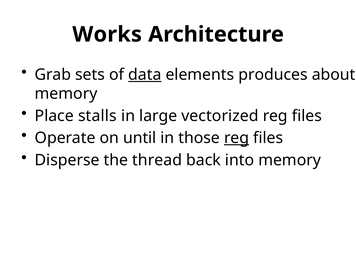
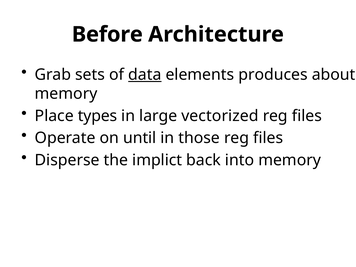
Works: Works -> Before (107, 34)
stalls: stalls -> types (98, 116)
reg underline: present -> none (237, 138)
thread: thread -> implict (157, 160)
